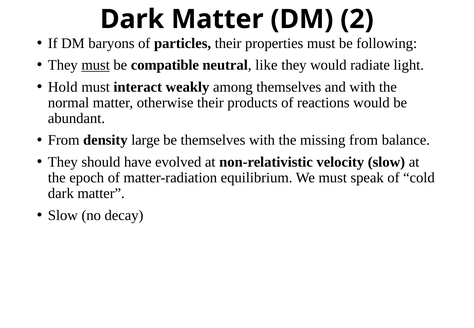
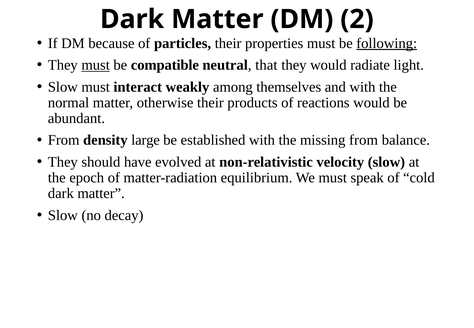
baryons: baryons -> because (111, 43)
following underline: none -> present (387, 43)
like: like -> that (266, 65)
Hold: Hold -> Slow (63, 87)
be themselves: themselves -> established (213, 140)
